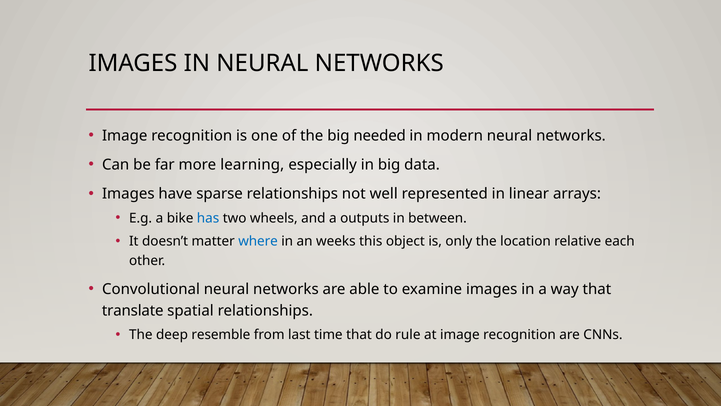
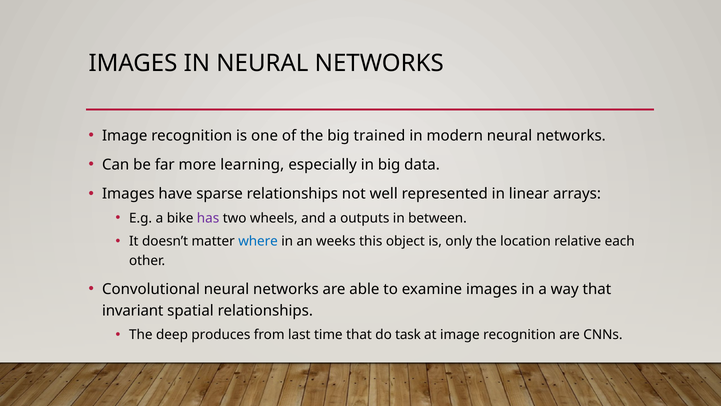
needed: needed -> trained (379, 136)
has colour: blue -> purple (208, 218)
translate: translate -> invariant (133, 310)
resemble: resemble -> produces (221, 334)
rule: rule -> task (408, 334)
